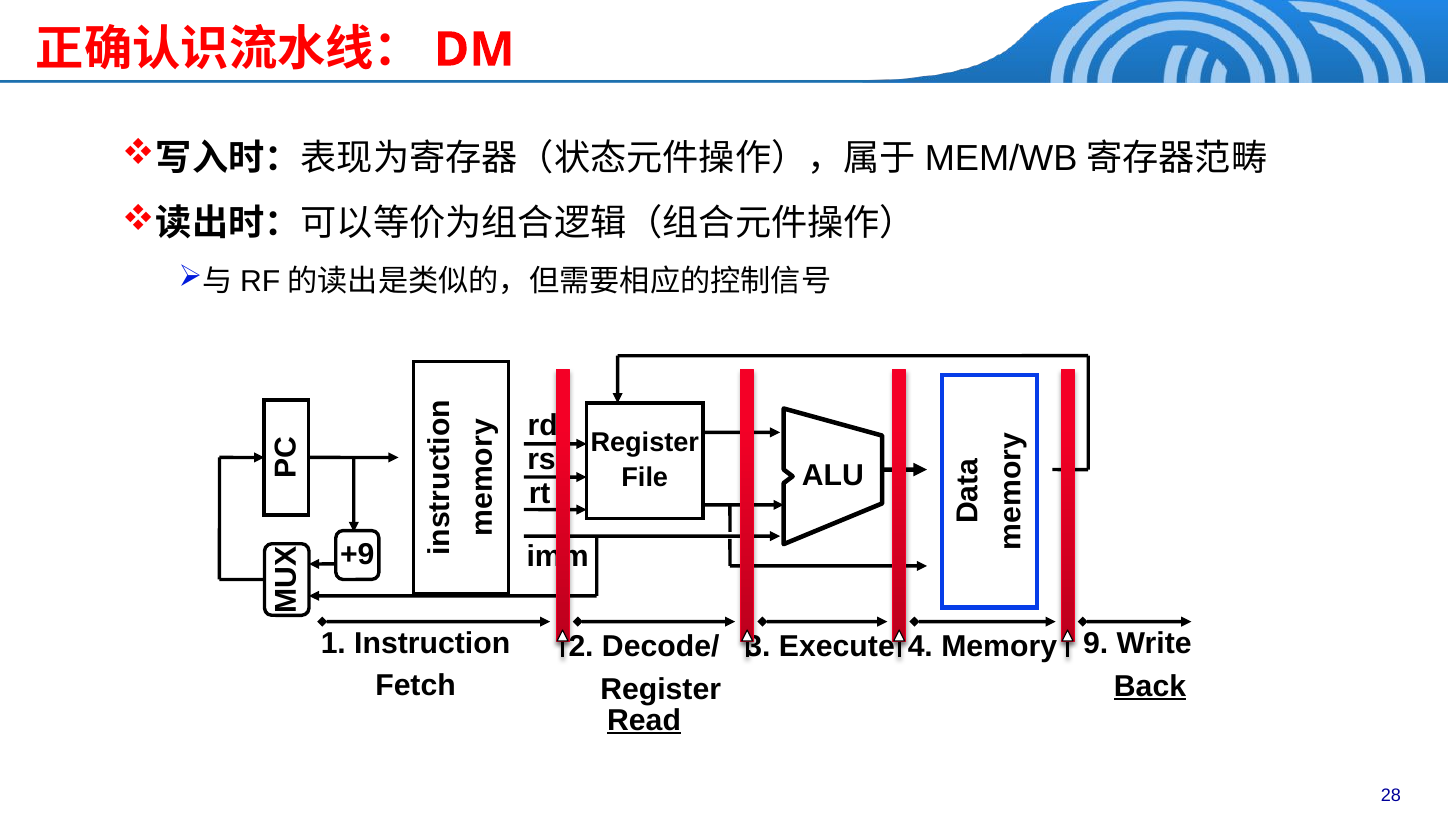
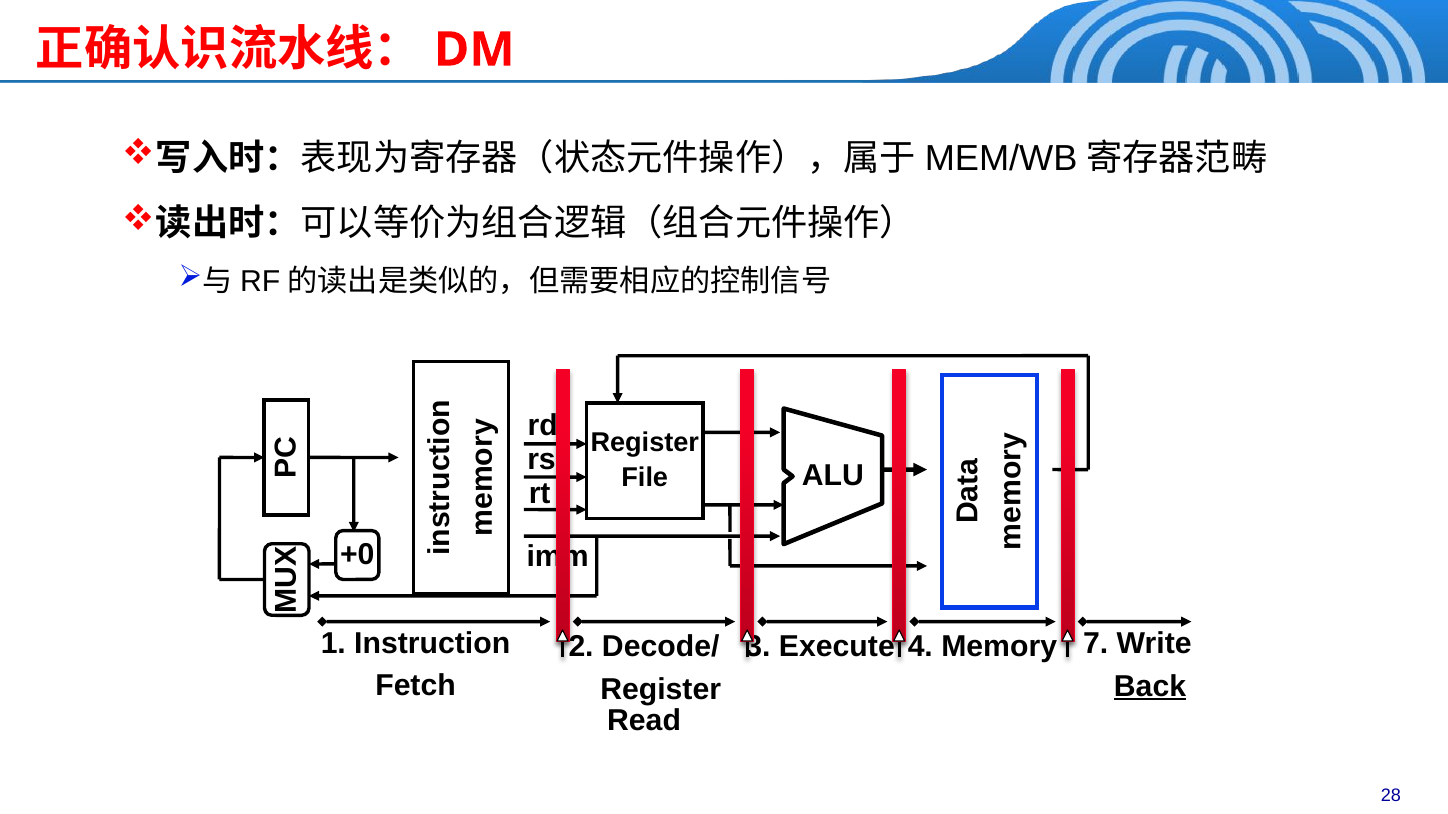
+9: +9 -> +0 (357, 555)
9: 9 -> 7 (1096, 644)
Read underline: present -> none (644, 721)
